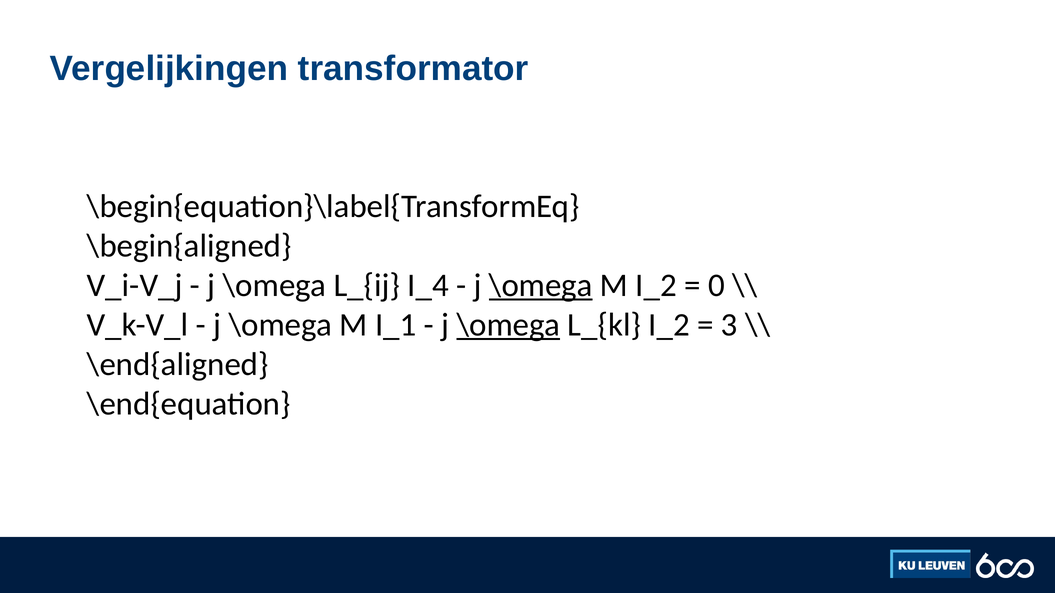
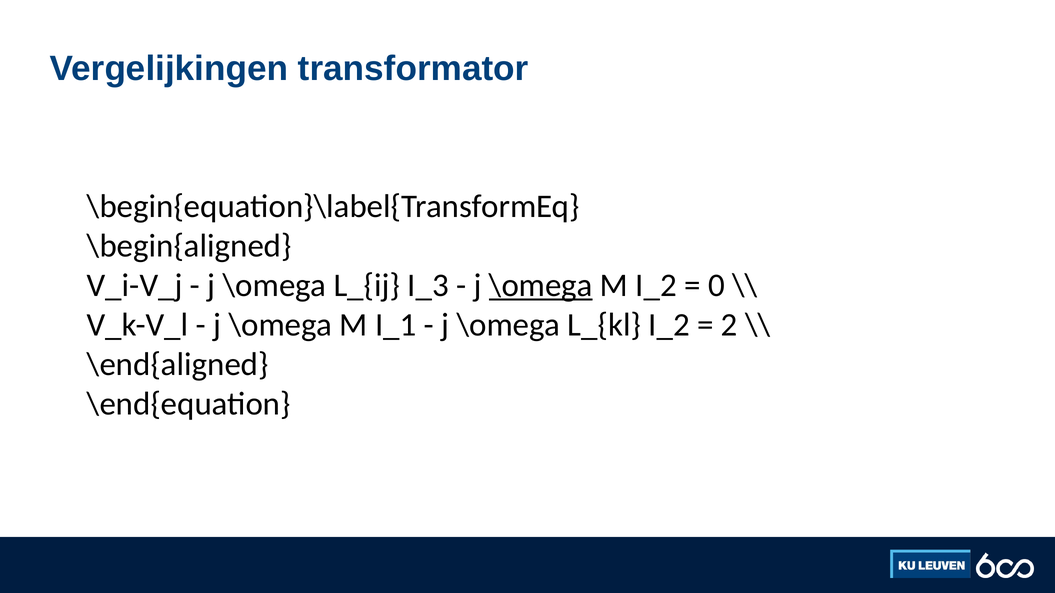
I_4: I_4 -> I_3 (428, 285)
\omega underline: present -> none (508, 325)
3: 3 -> 2 (729, 325)
